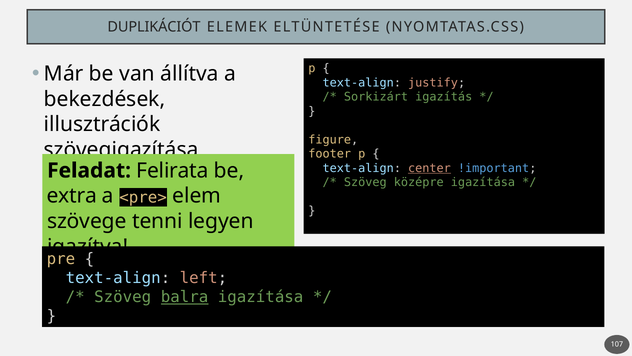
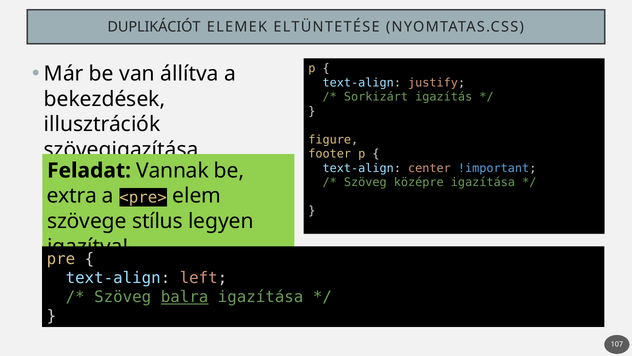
center underline: present -> none (429, 168)
Felirata: Felirata -> Vannak (173, 170)
tenni: tenni -> stílus (157, 221)
